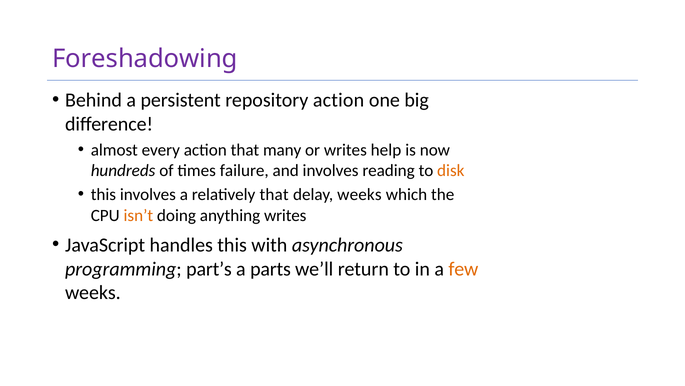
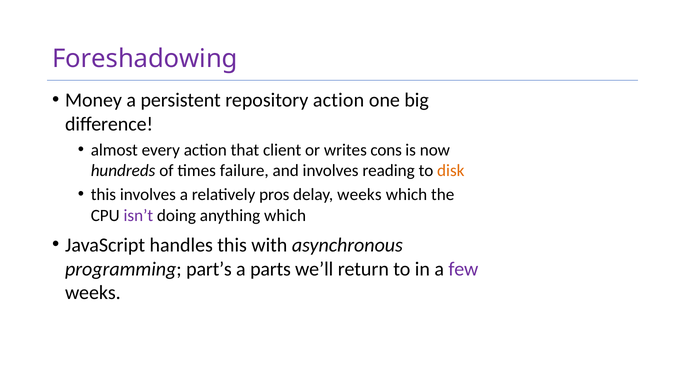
Behind: Behind -> Money (94, 100)
many: many -> client (282, 150)
help: help -> cons (386, 150)
relatively that: that -> pros (274, 194)
isn’t colour: orange -> purple (138, 215)
anything writes: writes -> which (285, 215)
few colour: orange -> purple (463, 268)
